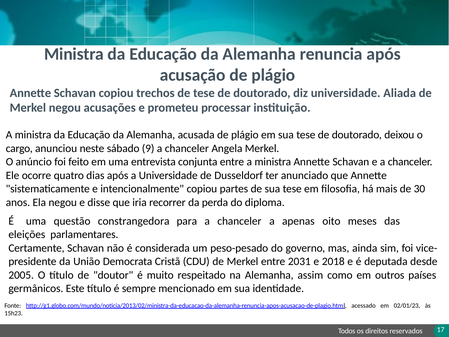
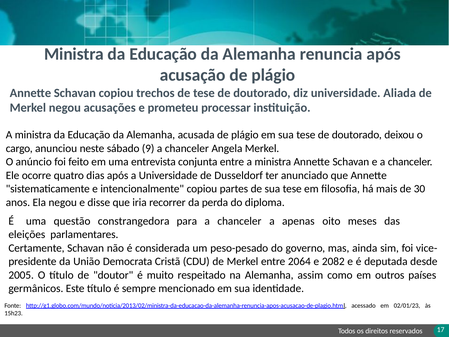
2031: 2031 -> 2064 (299, 261)
2018: 2018 -> 2082 (333, 261)
